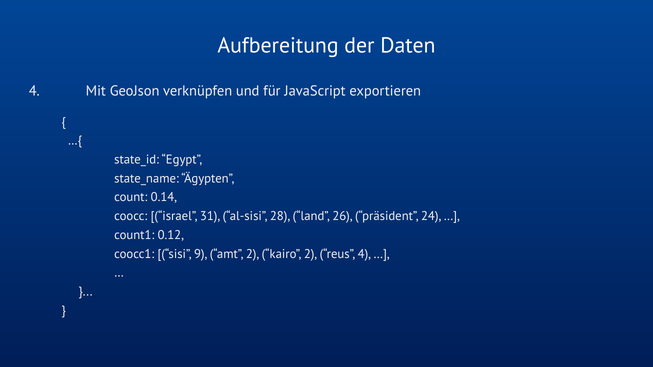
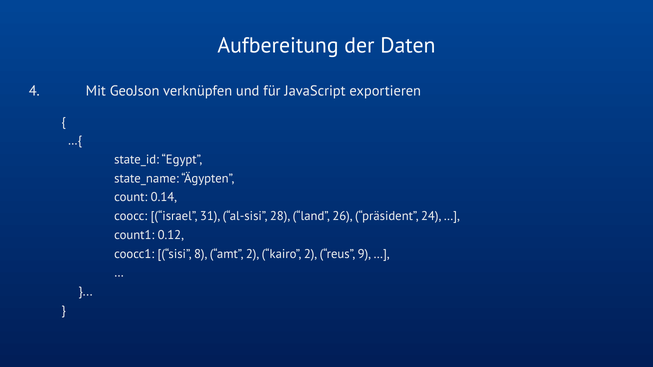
9: 9 -> 8 (201, 254)
reus 4: 4 -> 9 (364, 254)
